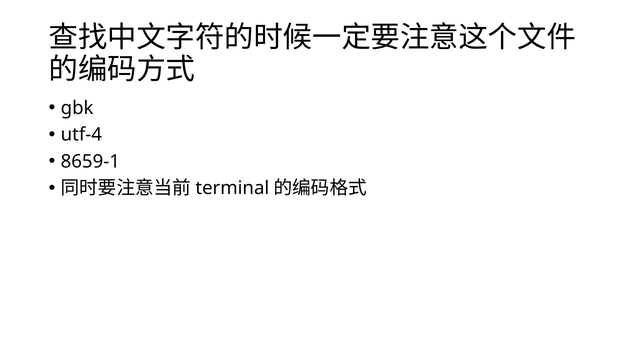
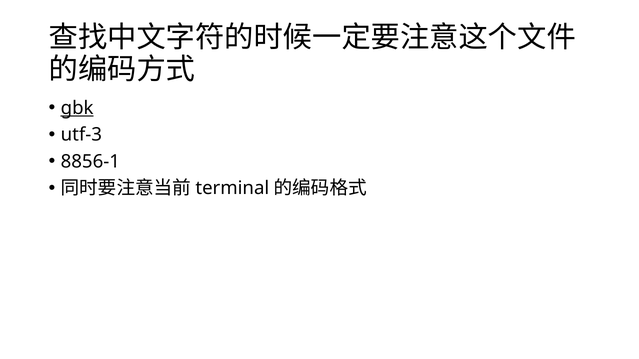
gbk underline: none -> present (77, 108)
utf-4: utf-4 -> utf-3 (81, 135)
8659-1: 8659-1 -> 8856-1 (90, 162)
